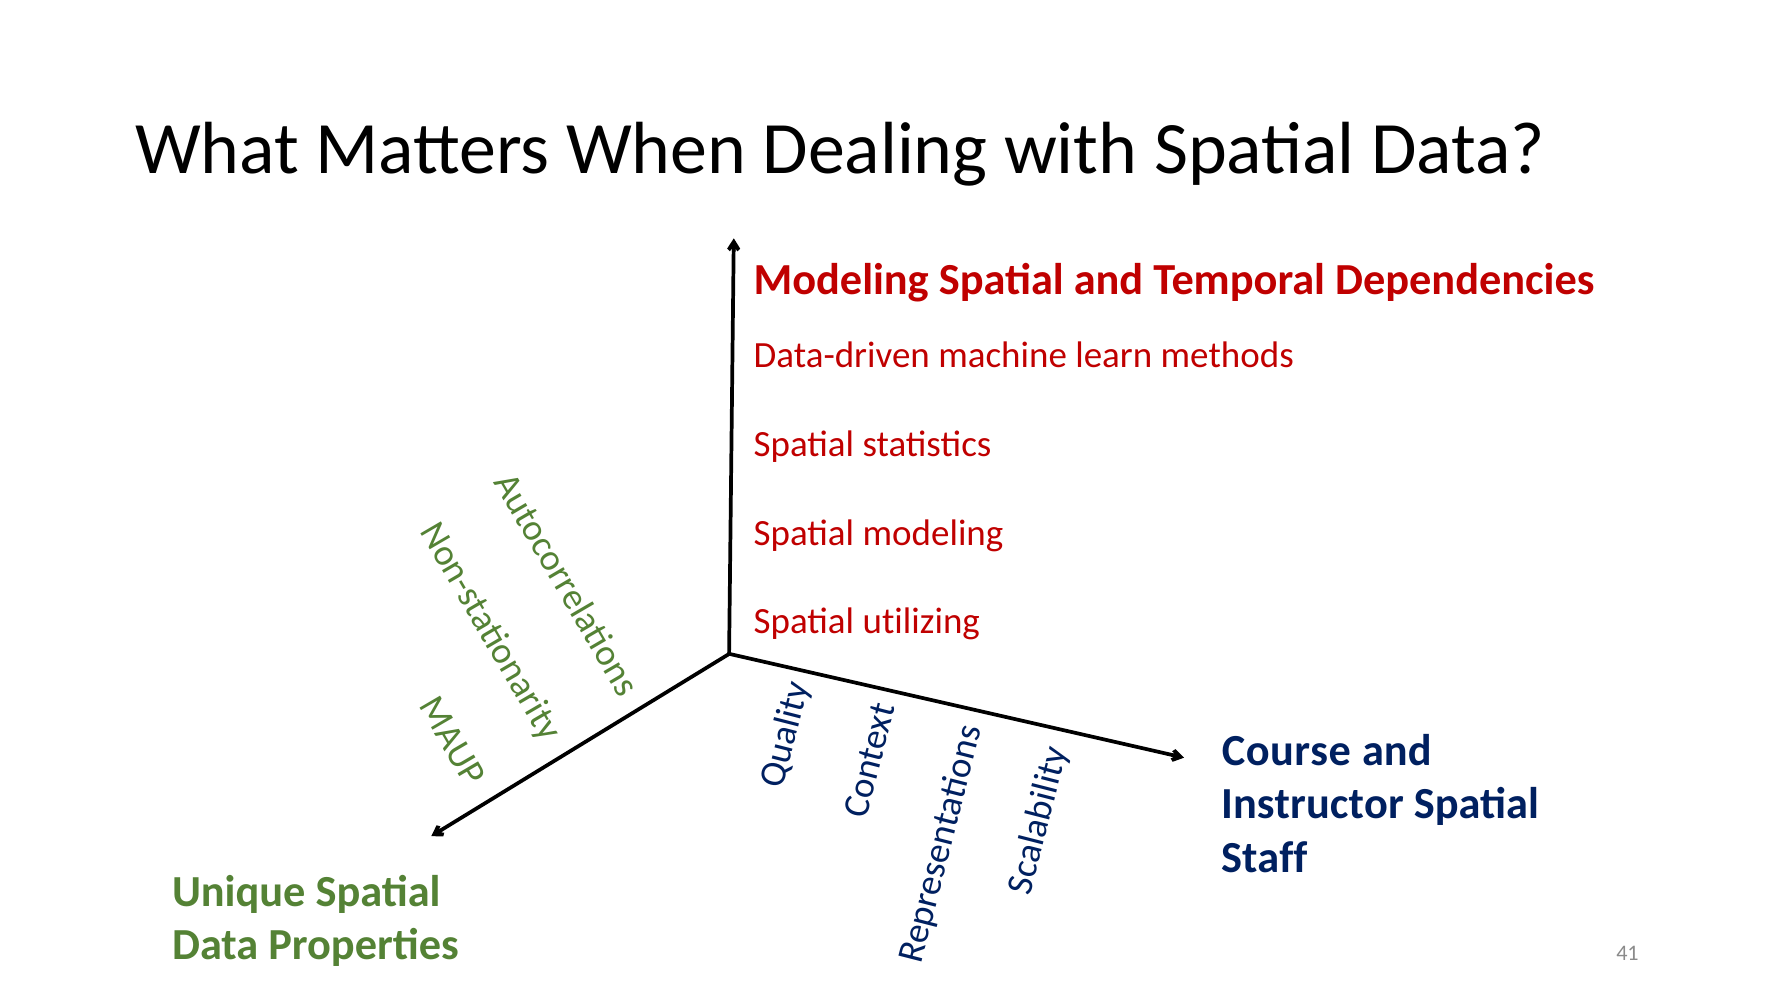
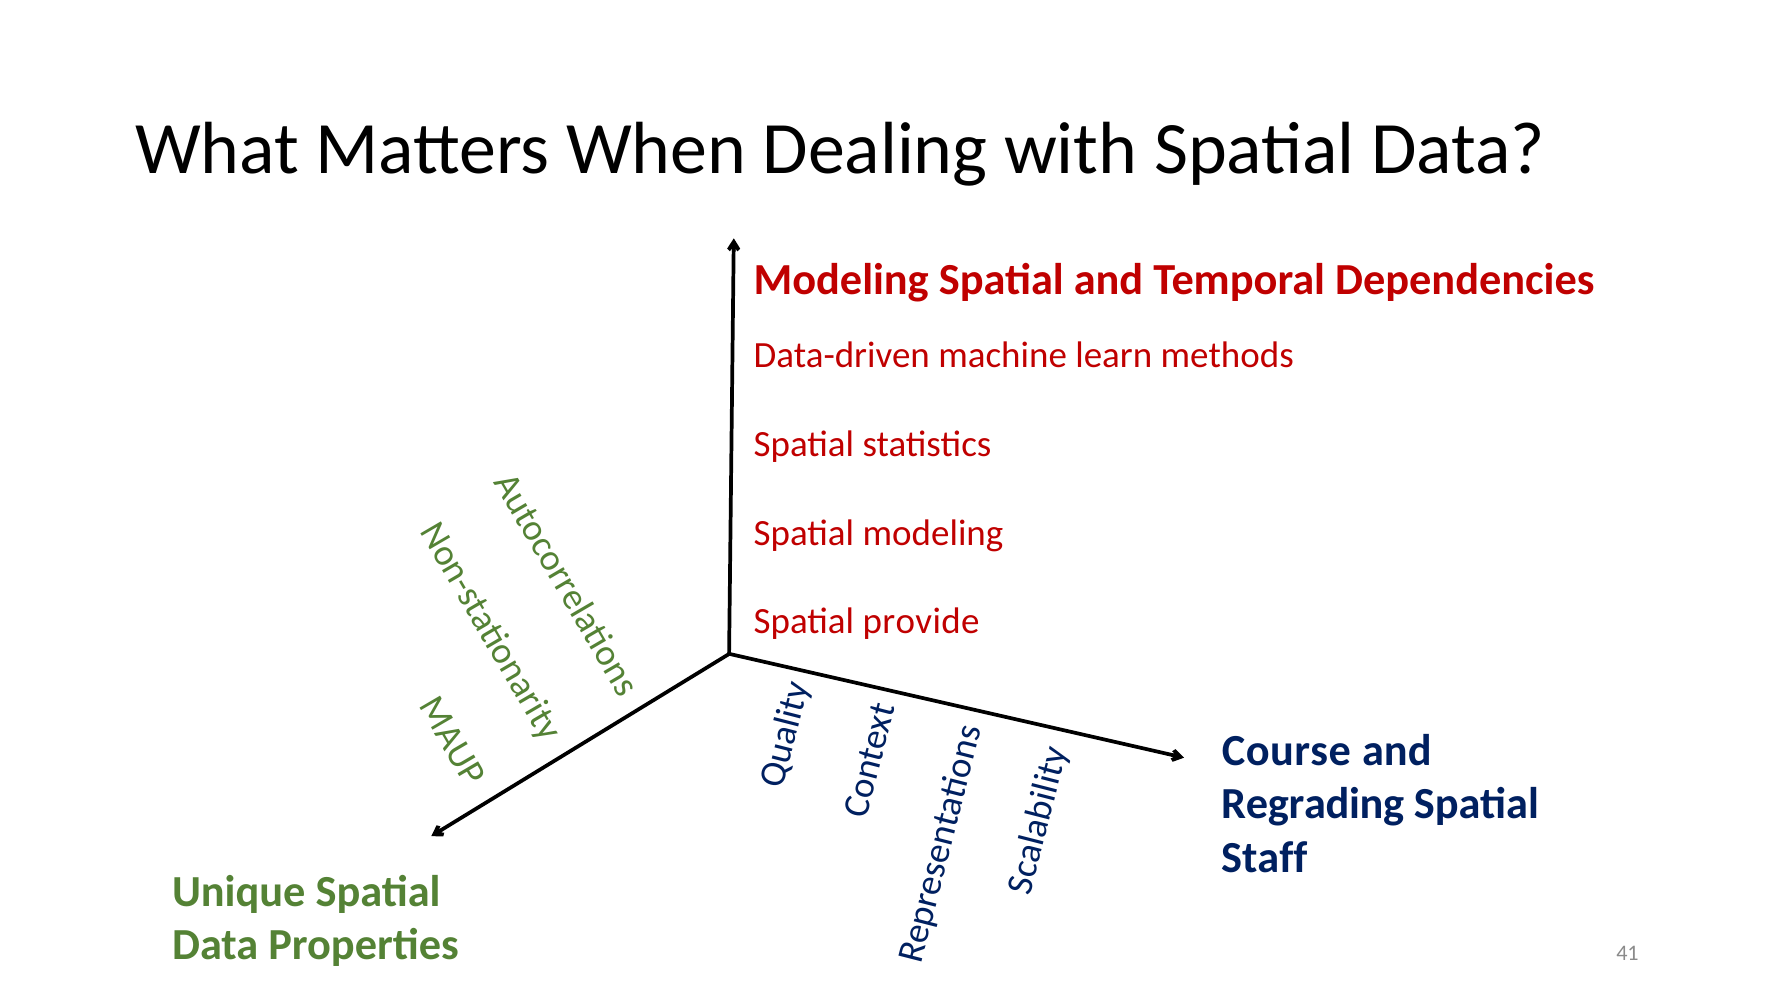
utilizing: utilizing -> provide (921, 622)
Instructor: Instructor -> Regrading (1313, 804)
